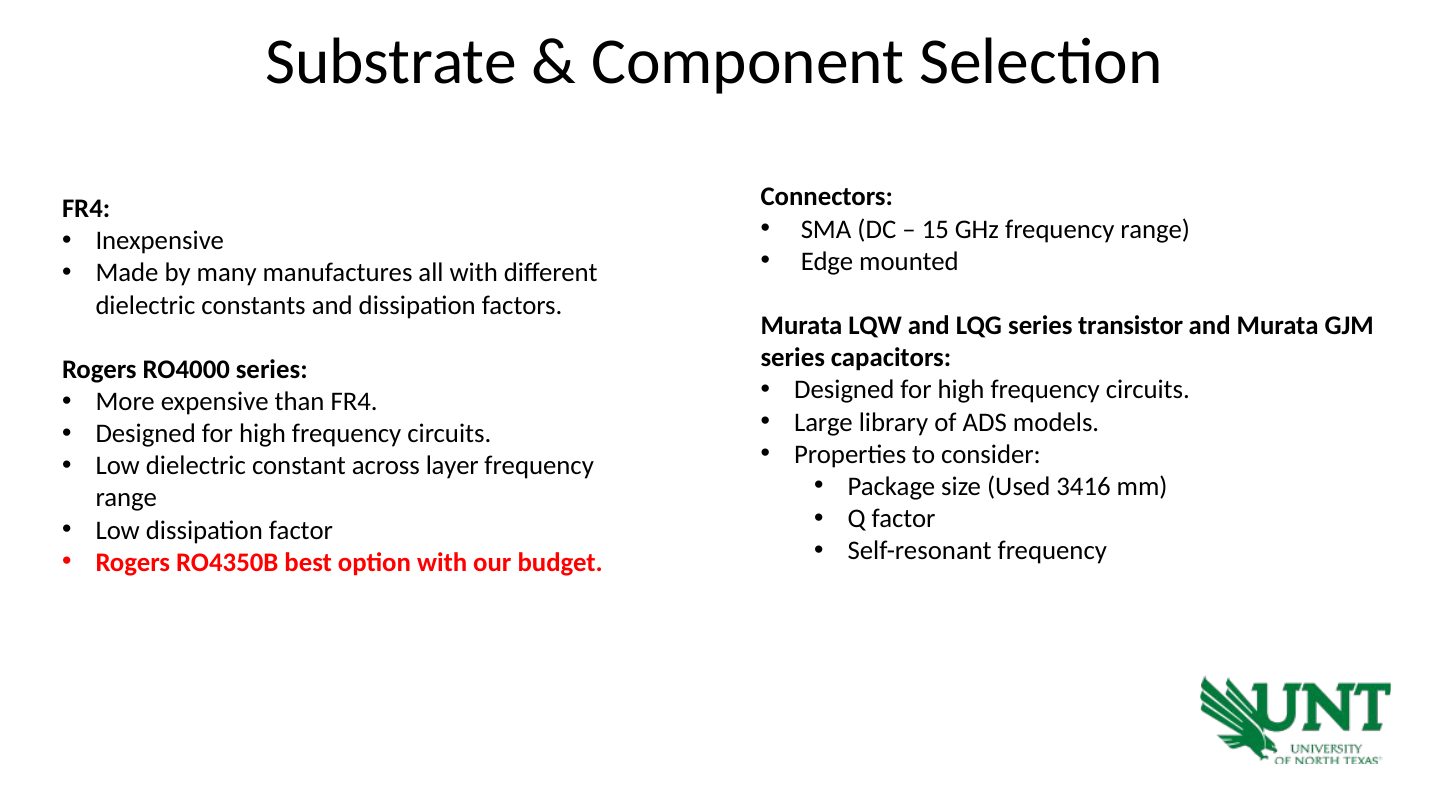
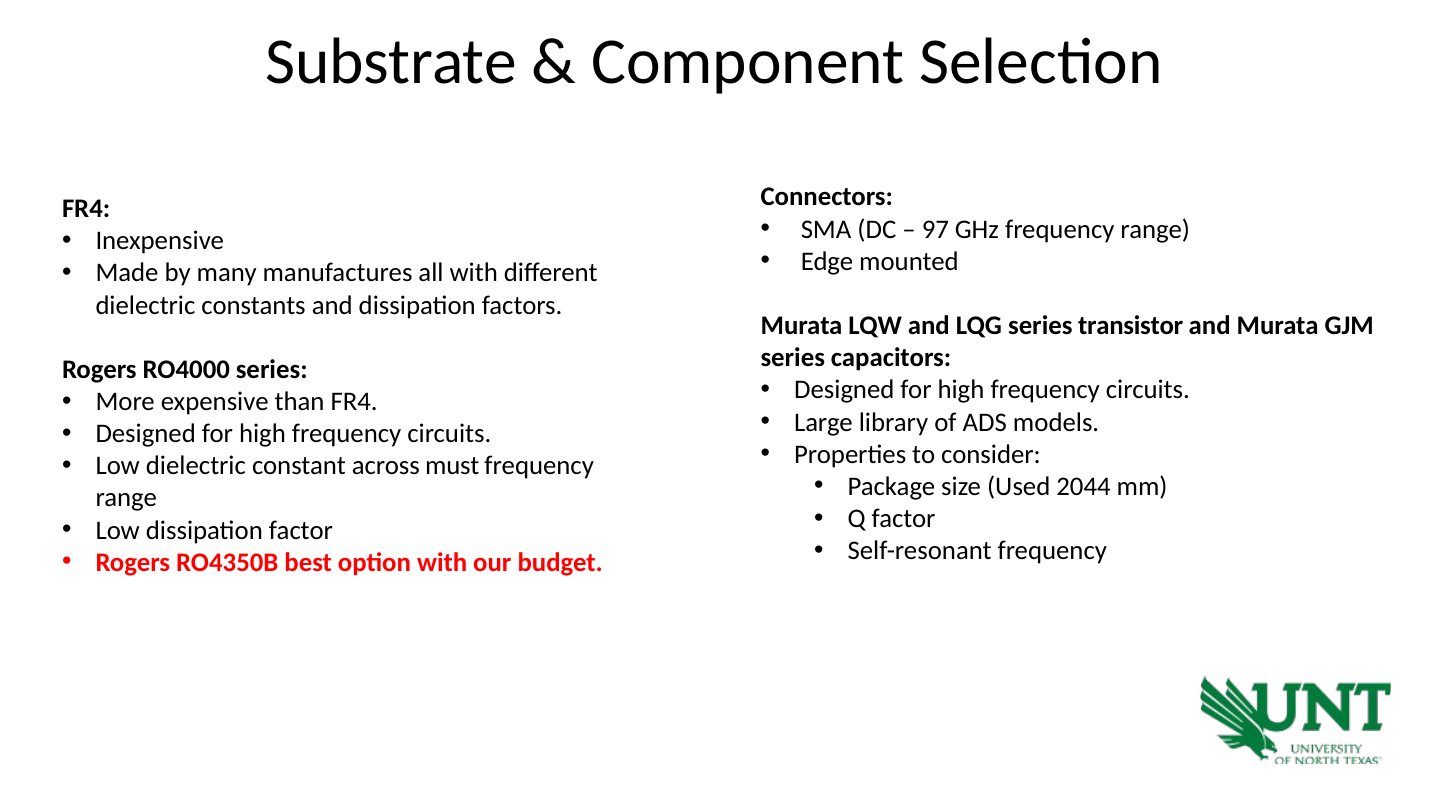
15: 15 -> 97 (935, 229)
layer: layer -> must (452, 466)
3416: 3416 -> 2044 (1084, 486)
